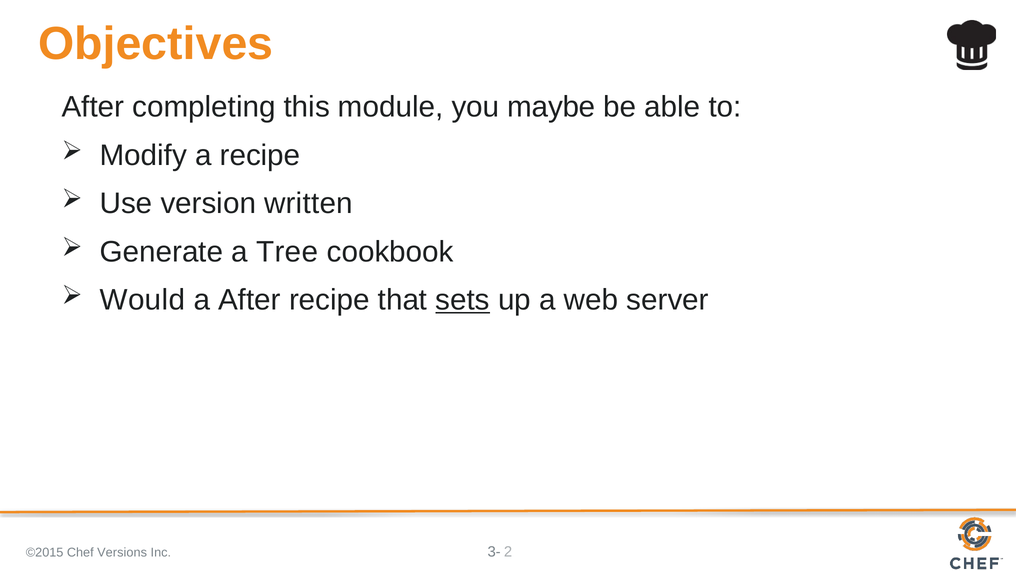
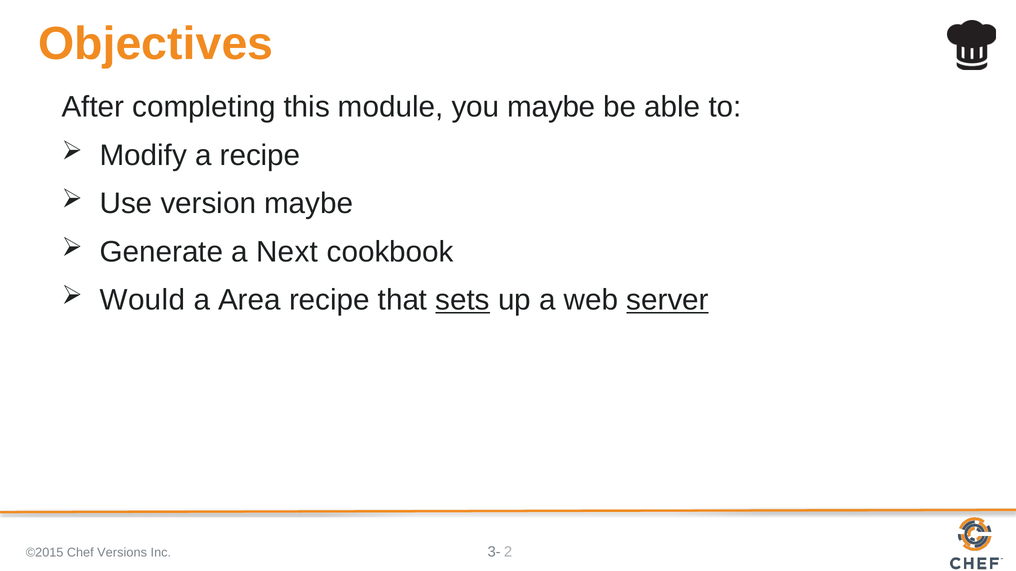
version written: written -> maybe (309, 204)
Tree: Tree -> Next (287, 252)
a After: After -> Area (249, 300)
server underline: none -> present (668, 300)
